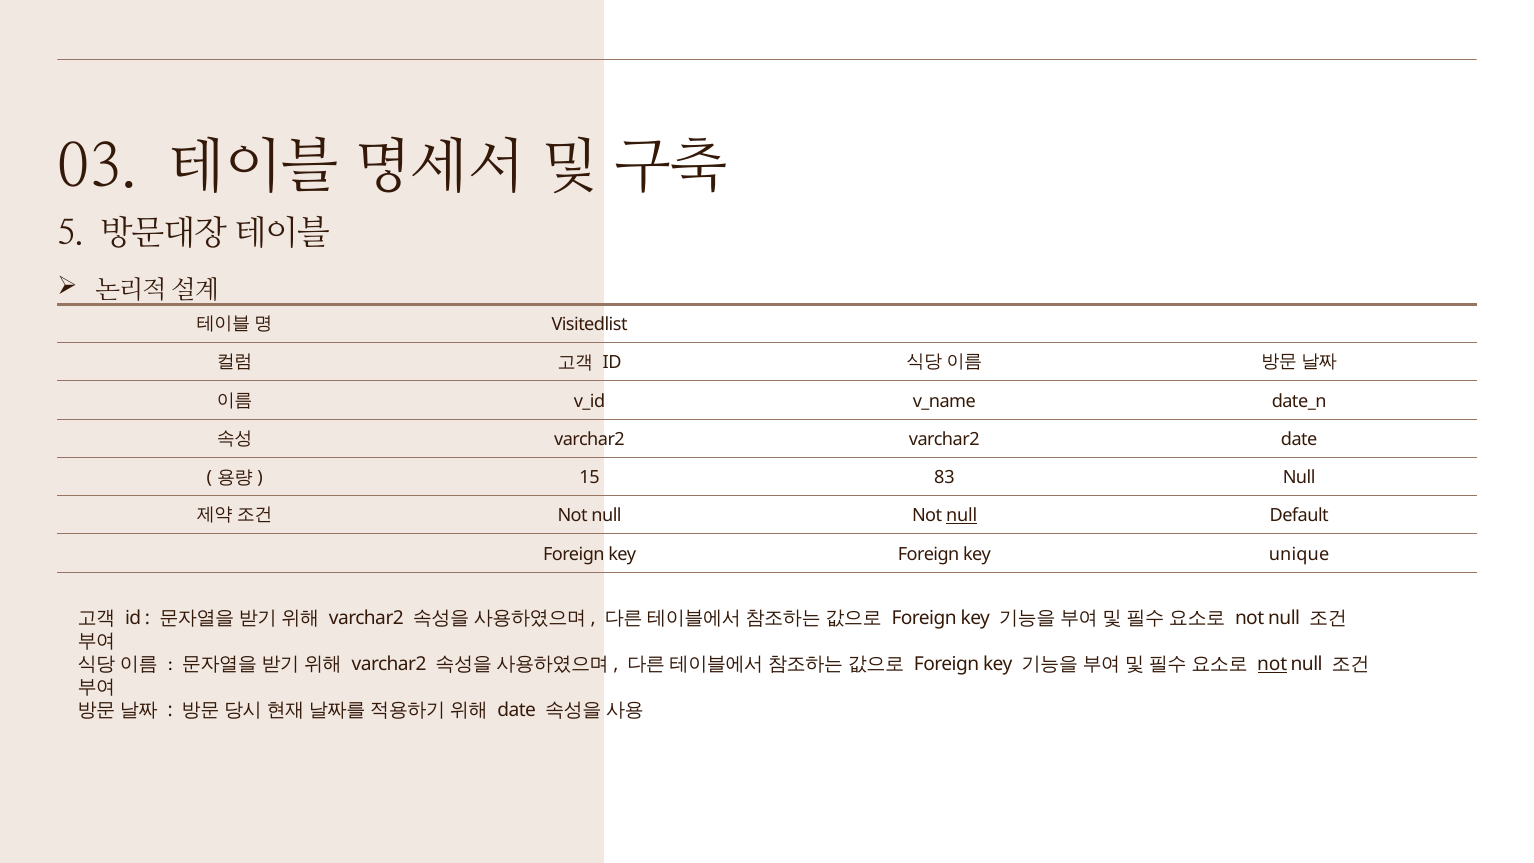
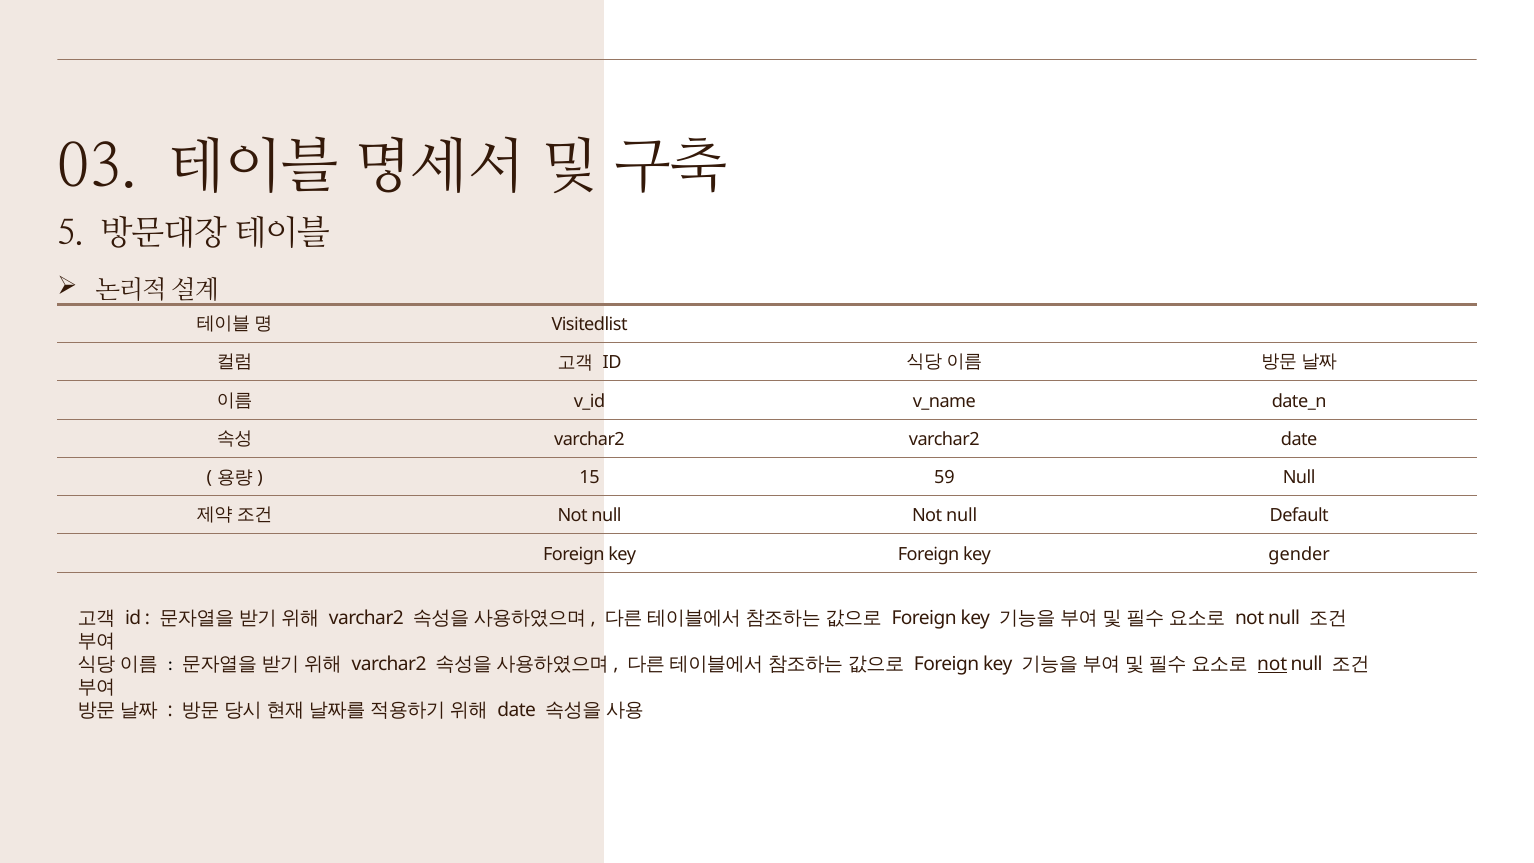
83: 83 -> 59 (944, 478)
null underline: present -> none (962, 516)
unique: unique -> gender (1299, 554)
